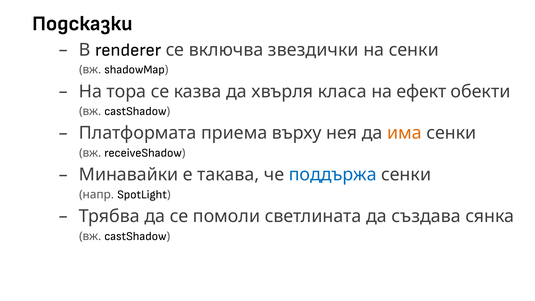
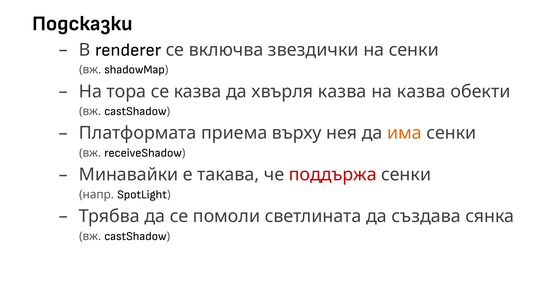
хвърля класа: класа -> казва (342, 91)
на ефект: ефект -> казва (421, 91)
поддържа colour: blue -> red (333, 175)
